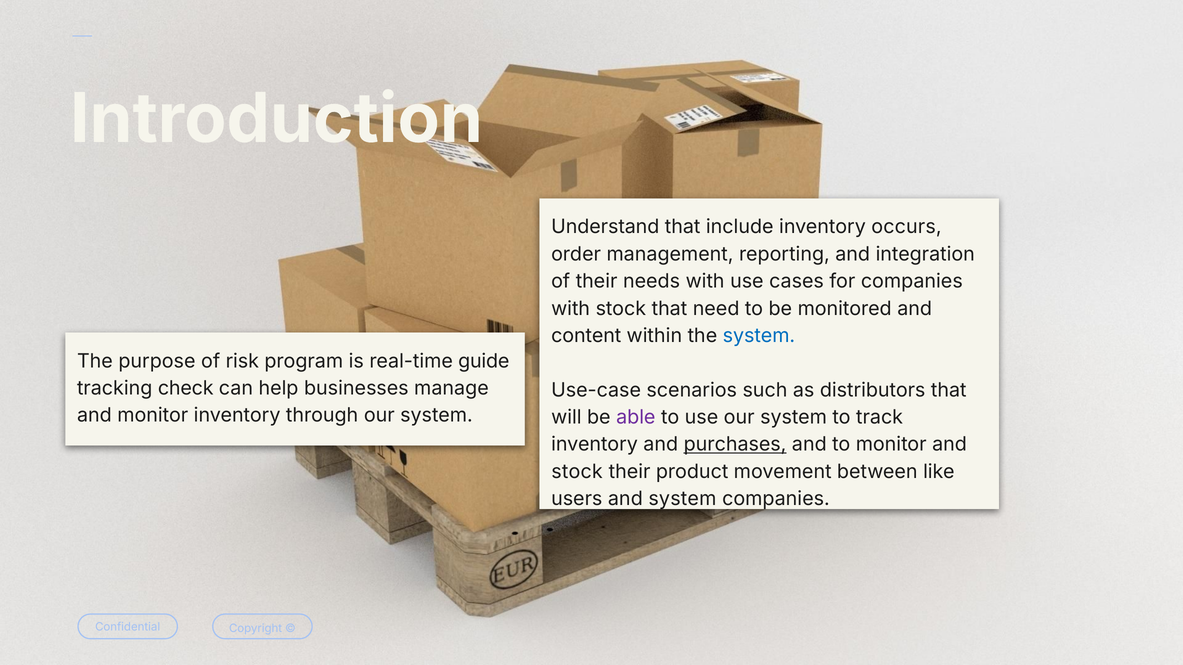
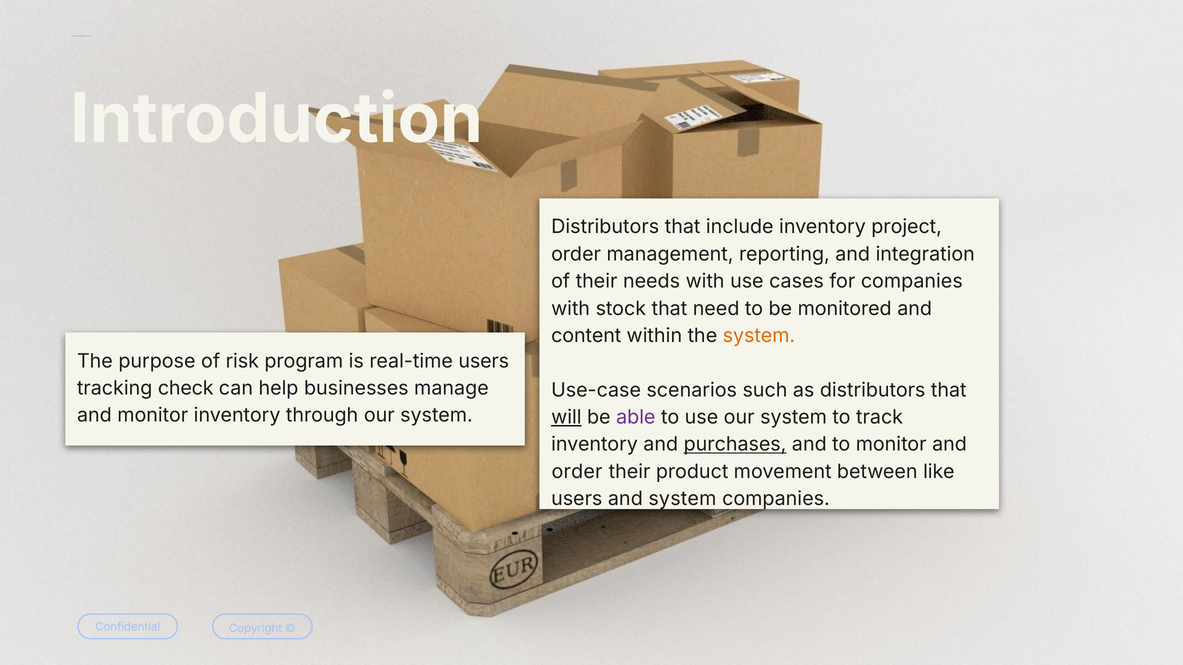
Understand: Understand -> Distributors (605, 227)
occurs: occurs -> project (907, 227)
system colour: blue -> orange (759, 336)
real-time guide: guide -> users (484, 361)
will underline: none -> present (566, 418)
stock: stock -> order (577, 472)
